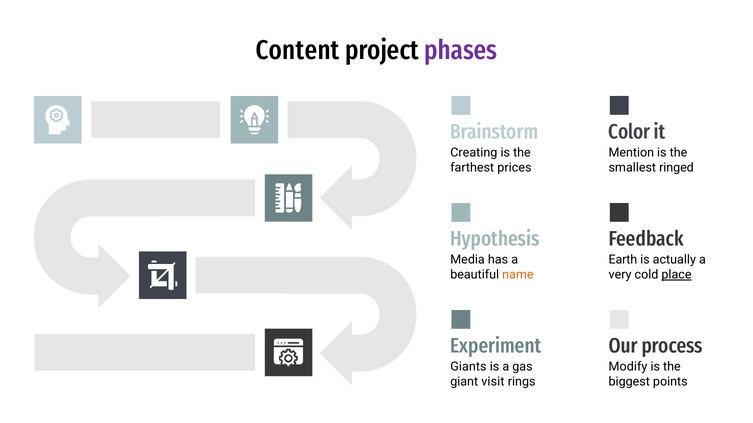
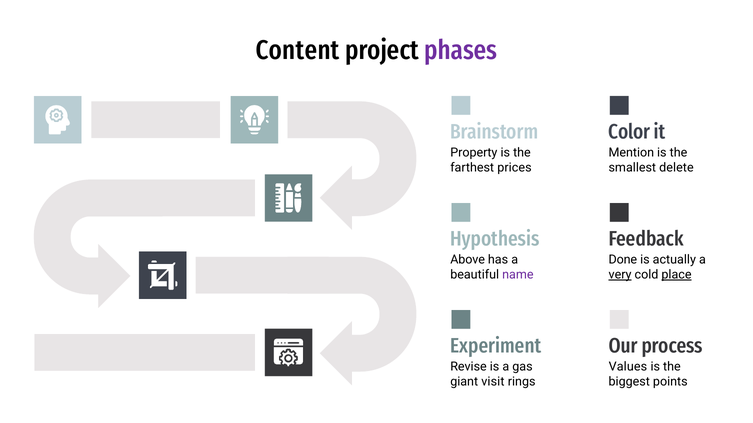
Creating: Creating -> Property (474, 153)
ringed: ringed -> delete (676, 168)
Media: Media -> Above (468, 260)
Earth: Earth -> Done (623, 260)
name colour: orange -> purple (518, 275)
very underline: none -> present (620, 275)
Giants: Giants -> Revise (468, 367)
Modify: Modify -> Values (628, 367)
